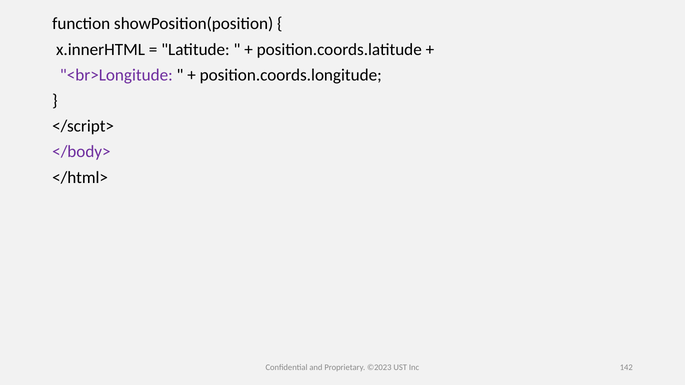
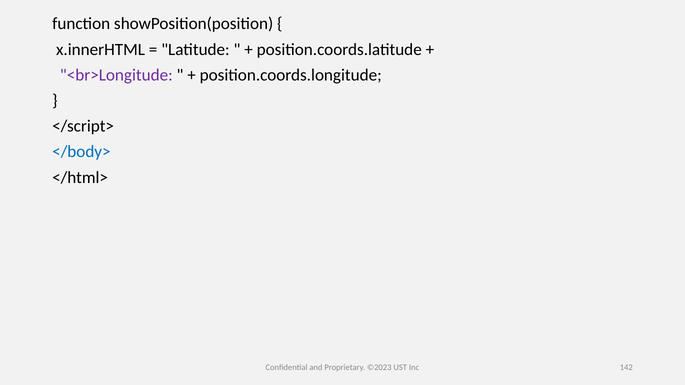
</body> colour: purple -> blue (81, 152)
